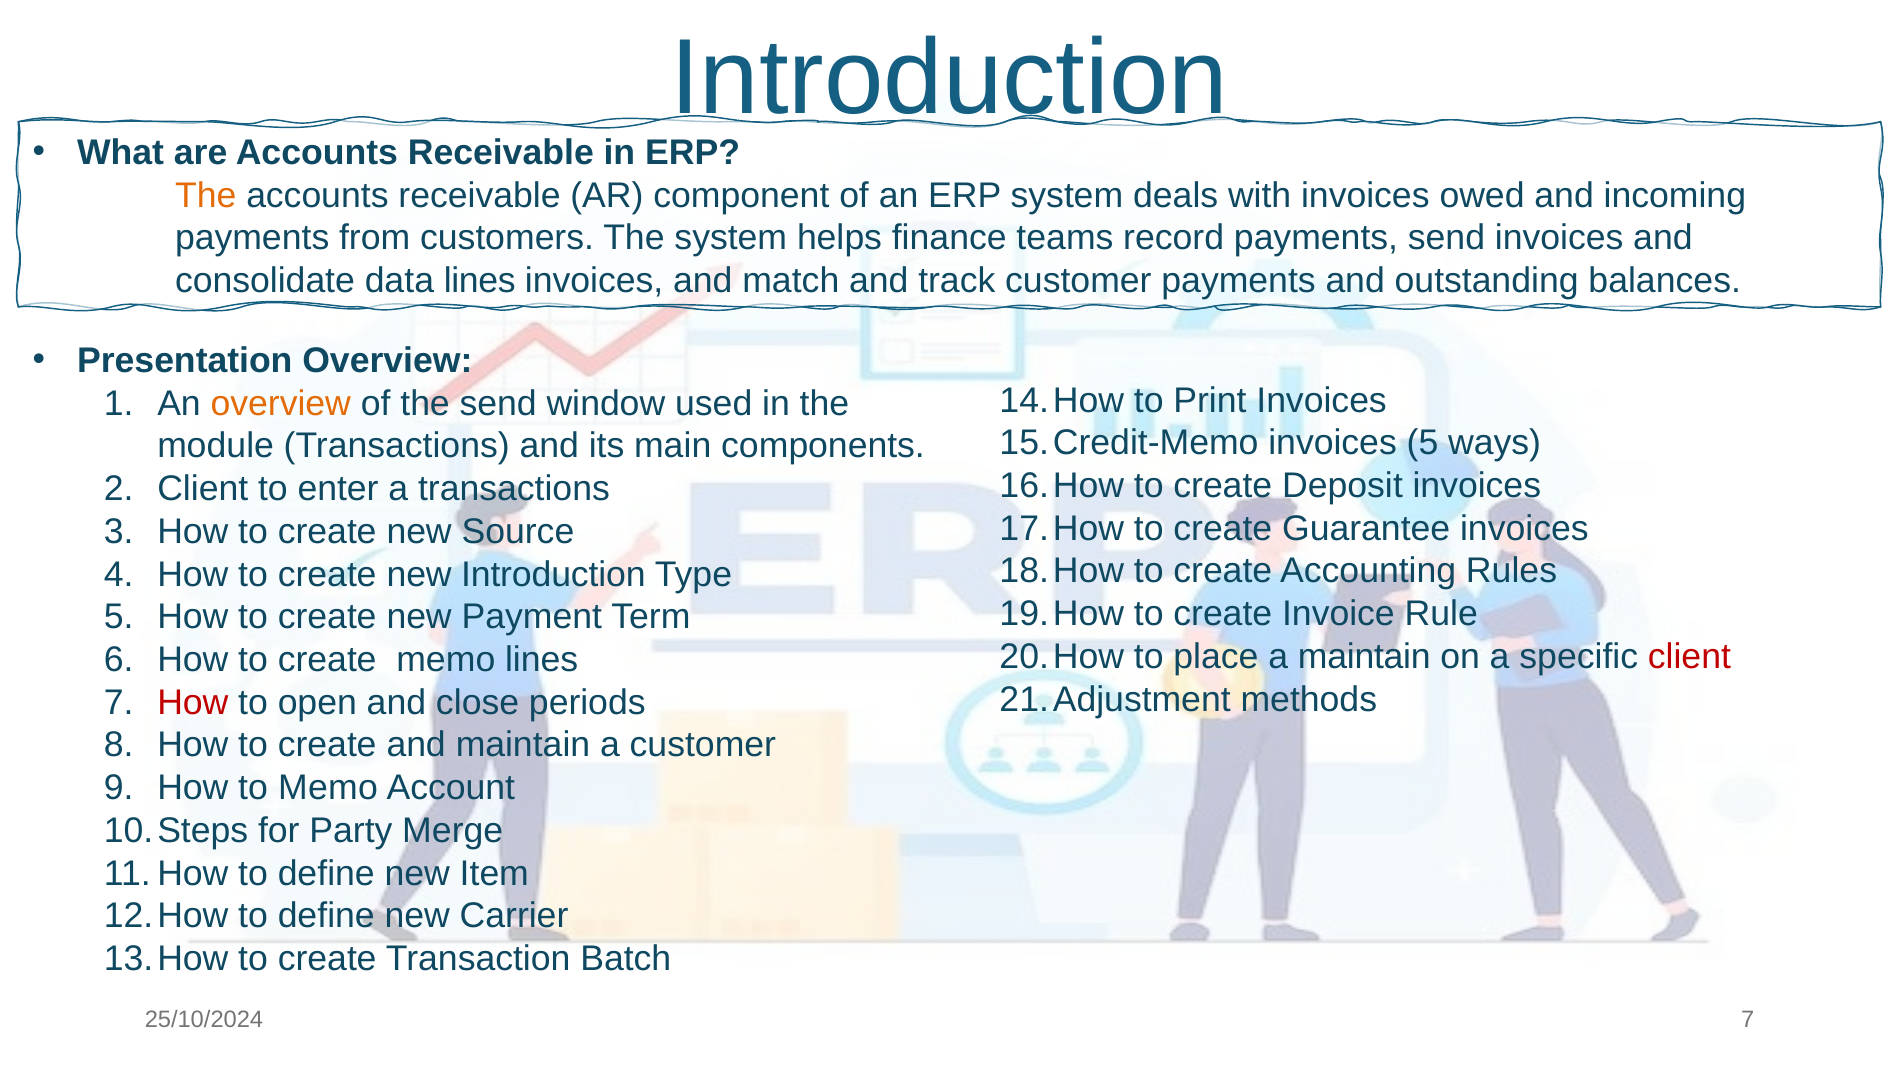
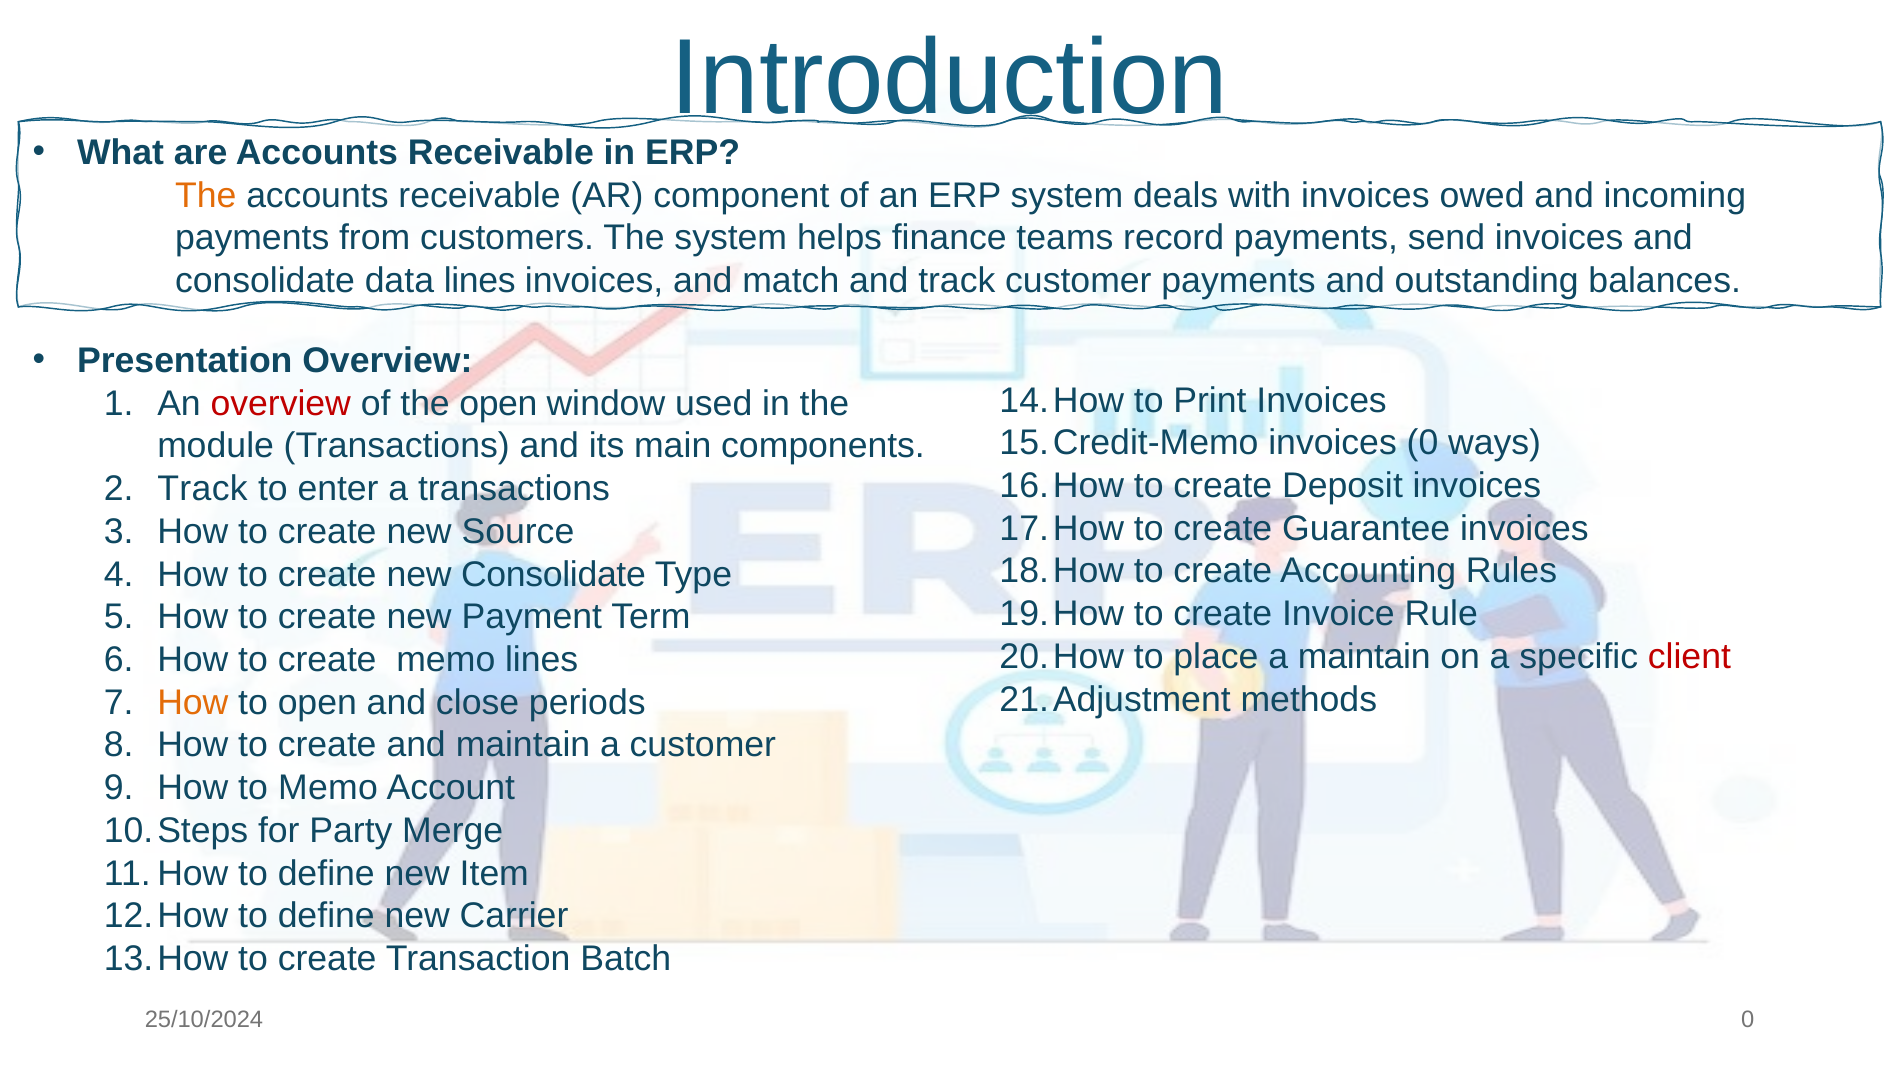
overview colour: orange -> red (281, 403)
the send: send -> open (498, 403)
invoices 5: 5 -> 0 (1423, 443)
2 Client: Client -> Track (203, 489)
new Introduction: Introduction -> Consolidate (553, 574)
How colour: red -> orange (193, 703)
25/10/2024 7: 7 -> 0 (1748, 1020)
